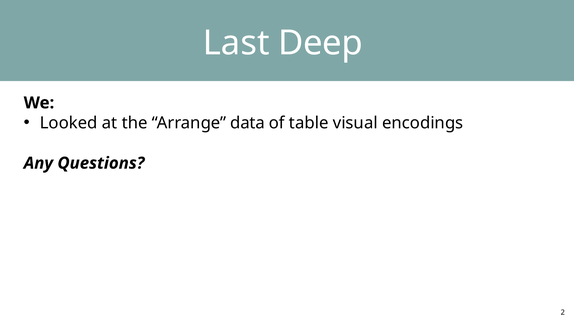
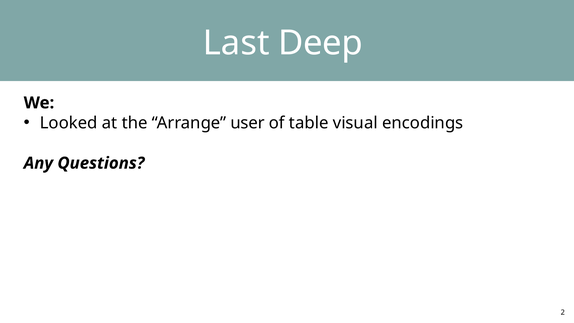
data: data -> user (248, 123)
